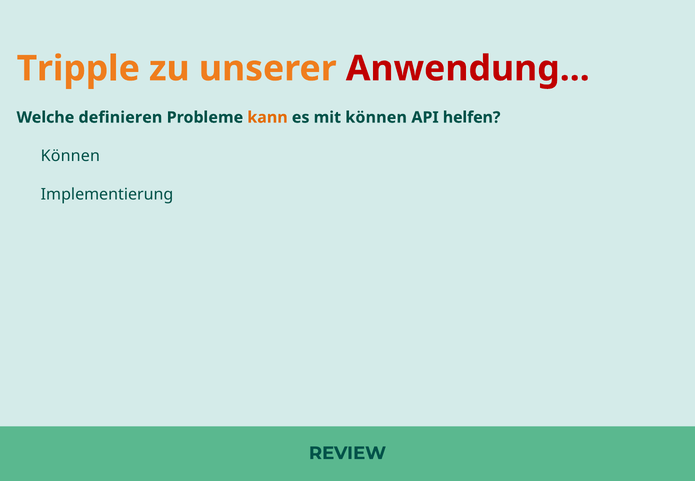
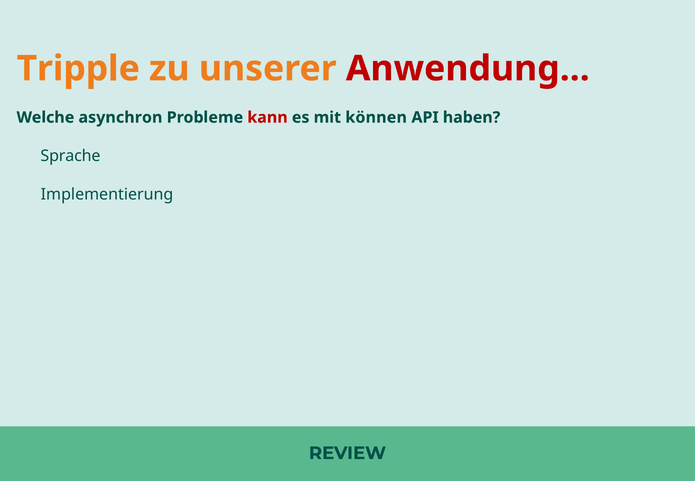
definieren: definieren -> asynchron (120, 117)
kann colour: orange -> red (267, 117)
helfen: helfen -> haben (472, 117)
Können: Können -> Sprache (70, 156)
